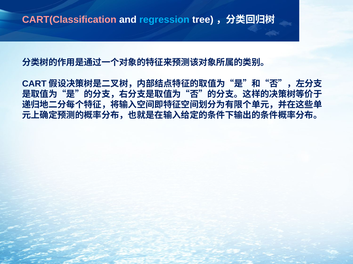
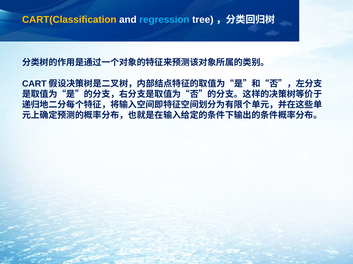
CART(Classification colour: pink -> yellow (69, 20)
